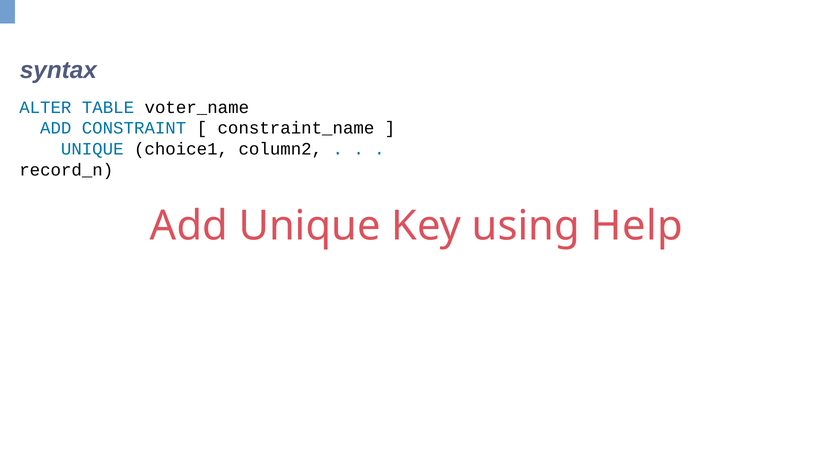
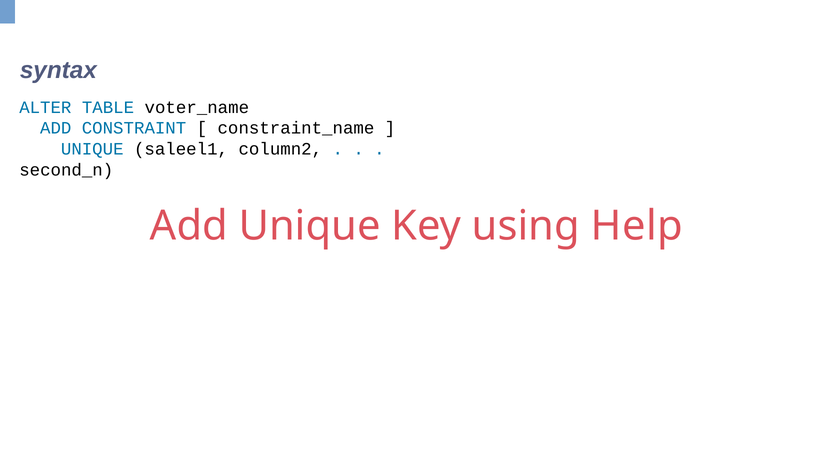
choice1: choice1 -> saleel1 (181, 149)
record_n: record_n -> second_n (66, 170)
